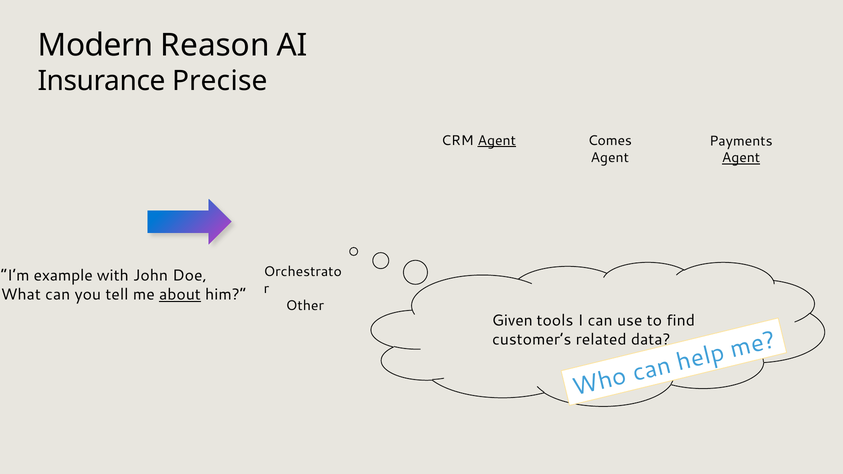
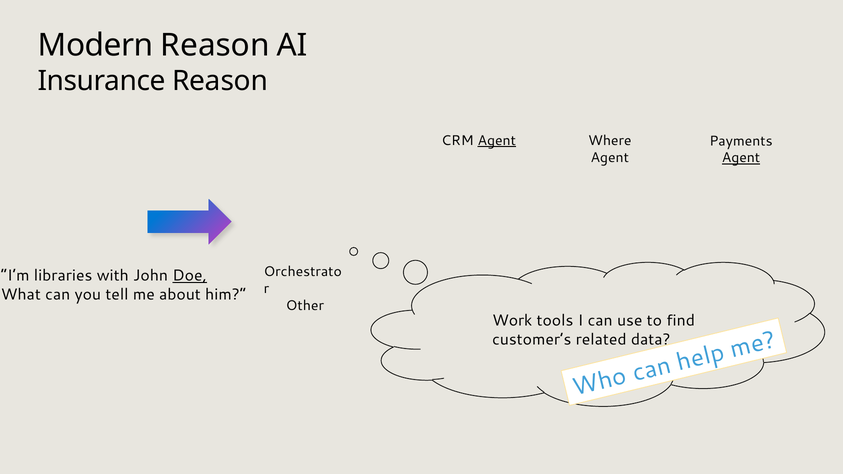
Insurance Precise: Precise -> Reason (220, 81)
Comes: Comes -> Where (610, 141)
example: example -> libraries (63, 276)
Doe underline: none -> present (190, 276)
about underline: present -> none (180, 295)
Given: Given -> Work (512, 321)
